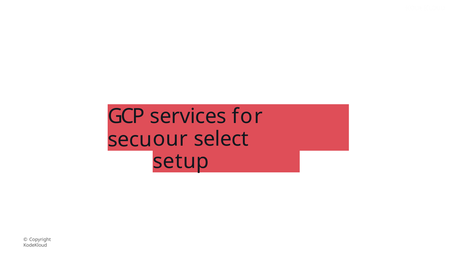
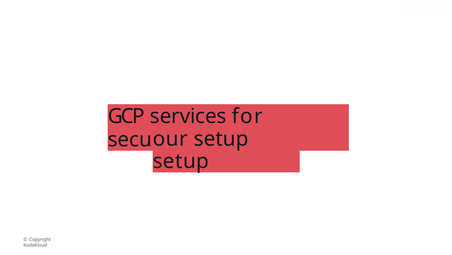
select: select -> setup (221, 139)
